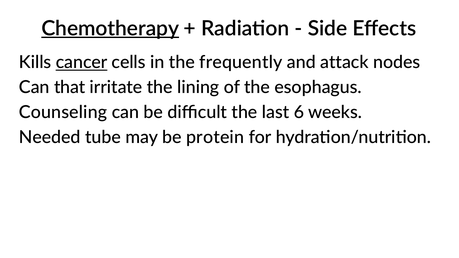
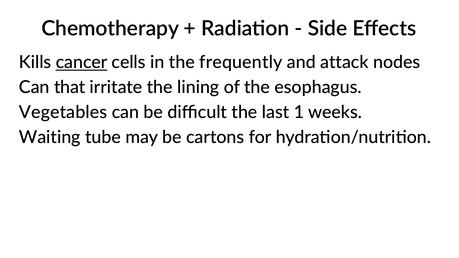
Chemotherapy underline: present -> none (110, 28)
Counseling: Counseling -> Vegetables (63, 112)
6: 6 -> 1 (299, 112)
Needed: Needed -> Waiting (50, 138)
protein: protein -> cartons (215, 138)
